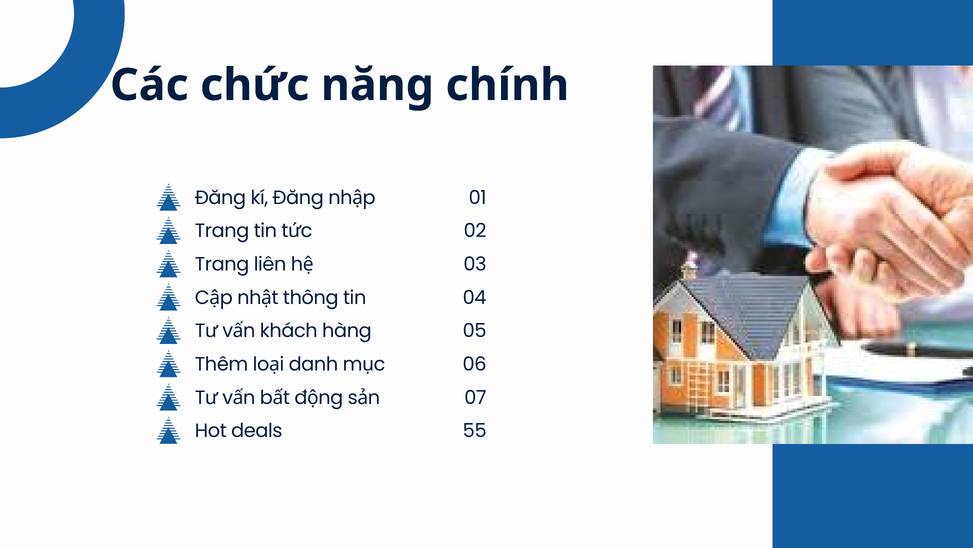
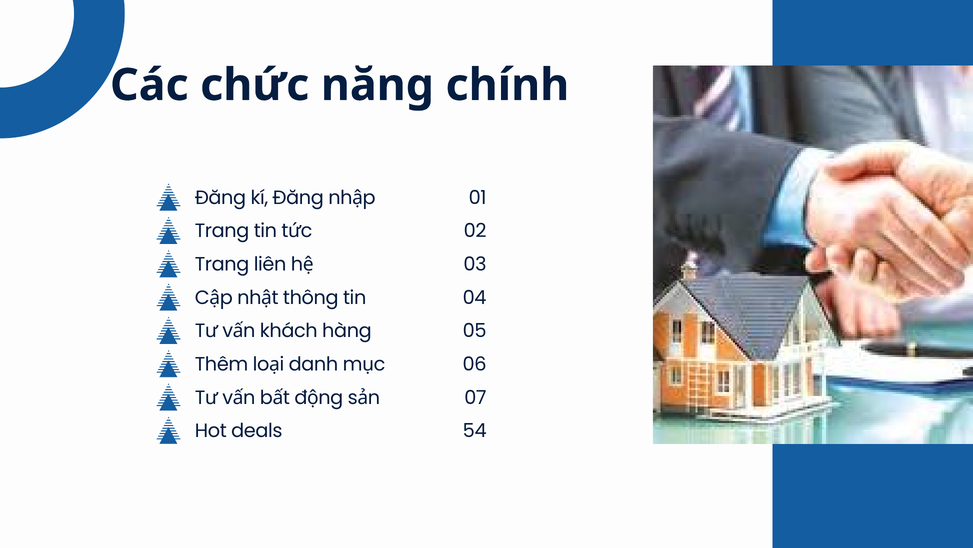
55: 55 -> 54 (475, 430)
